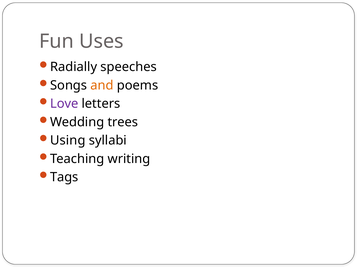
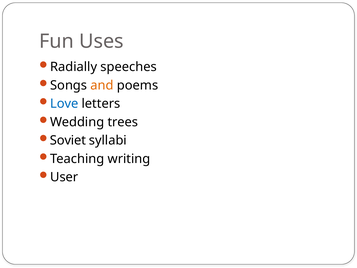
Love colour: purple -> blue (64, 104)
Using: Using -> Soviet (68, 140)
Tags: Tags -> User (64, 177)
